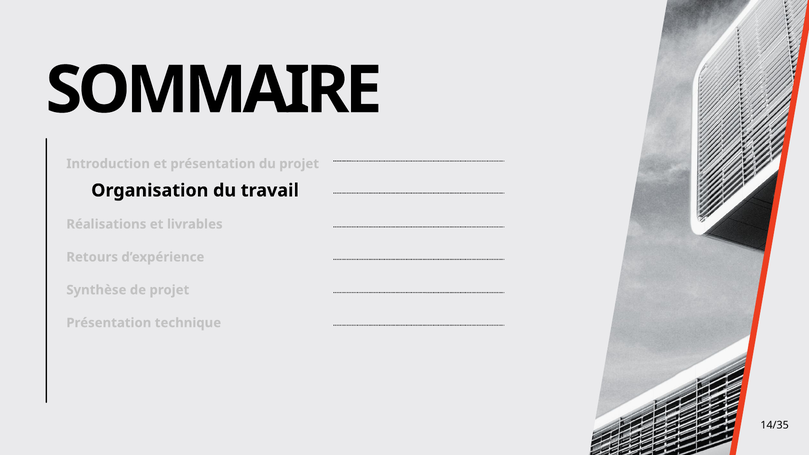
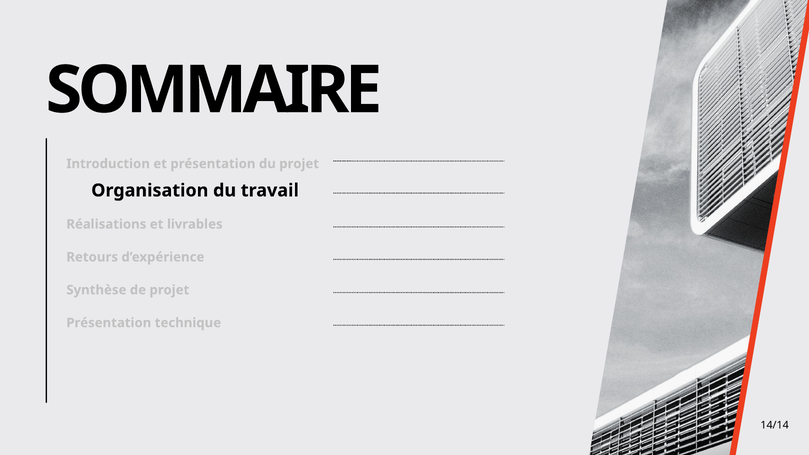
14/35: 14/35 -> 14/14 (775, 425)
